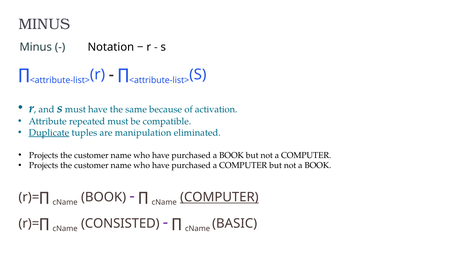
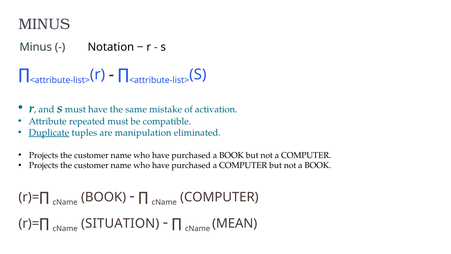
because: because -> mistake (166, 109)
COMPUTER underline: present -> none (219, 197)
CONSISTED: CONSISTED -> SITUATION (120, 223)
BASIC: BASIC -> MEAN (235, 223)
